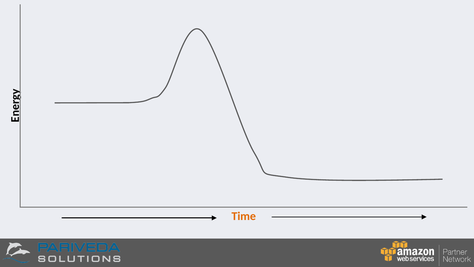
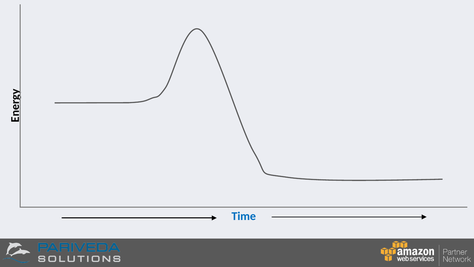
Time colour: orange -> blue (244, 216)
